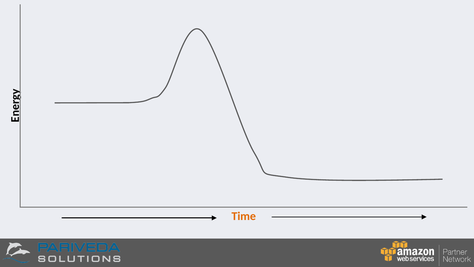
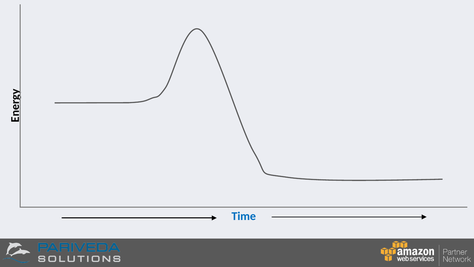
Time colour: orange -> blue (244, 216)
